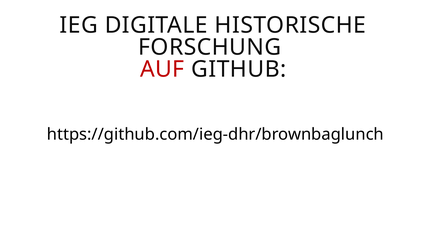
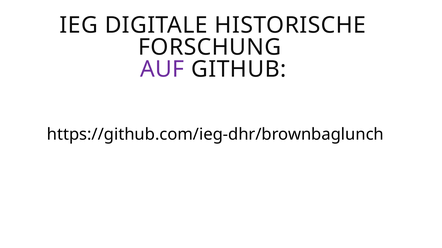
AUF colour: red -> purple (162, 70)
